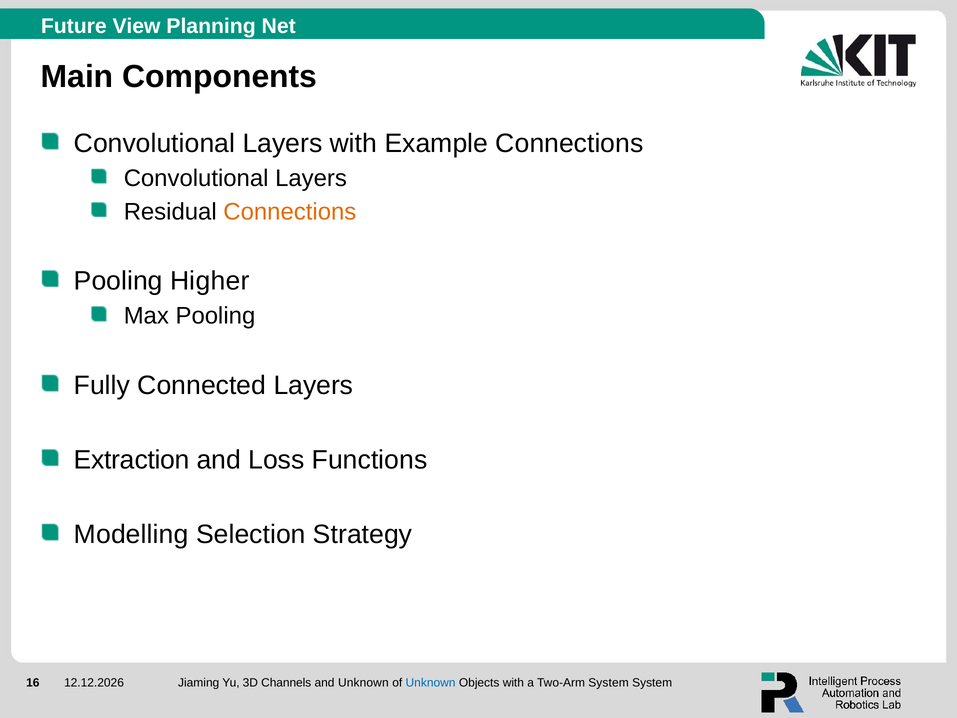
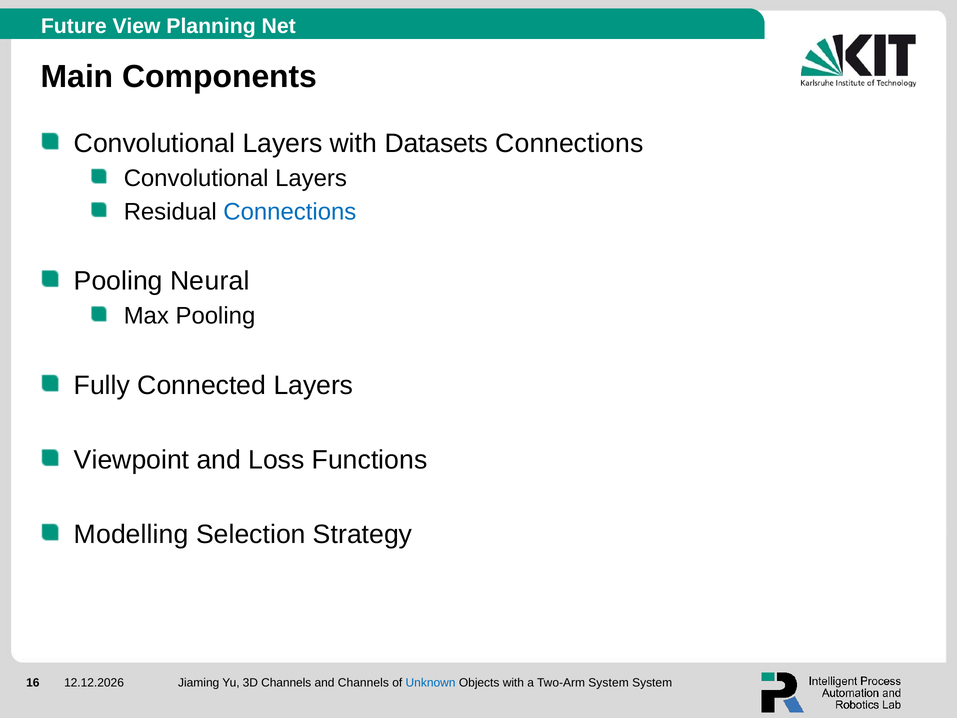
Example: Example -> Datasets (436, 143)
Connections colour: orange -> blue (290, 212)
Higher: Higher -> Neural (210, 281)
Extraction: Extraction -> Viewpoint (132, 460)
and Unknown: Unknown -> Channels (363, 683)
